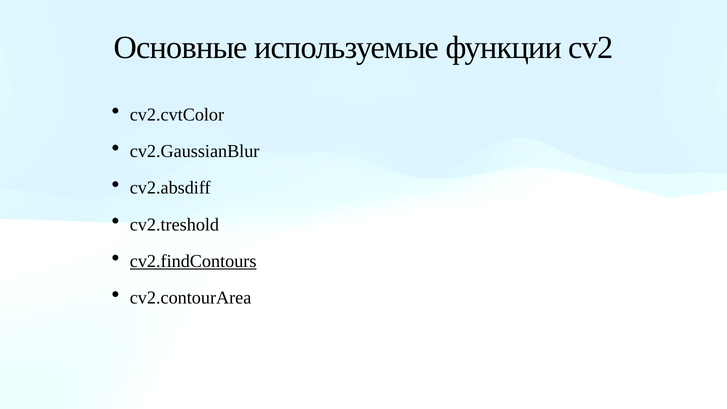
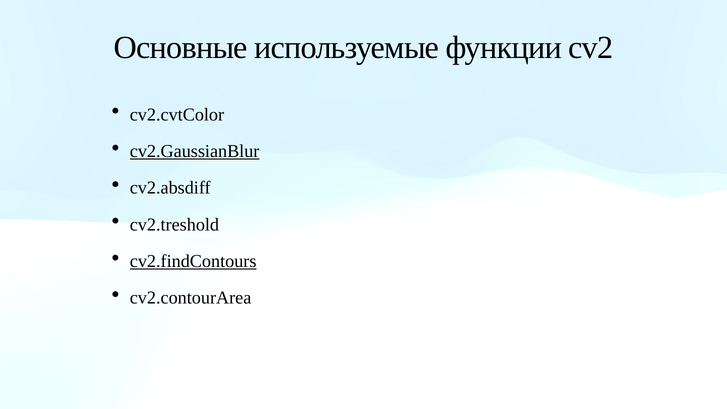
cv2.GaussianBlur underline: none -> present (195, 151)
